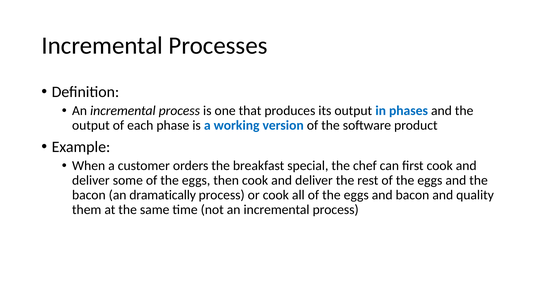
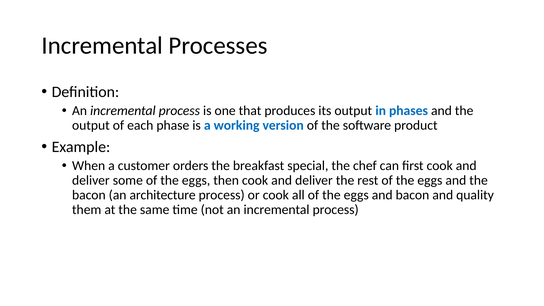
dramatically: dramatically -> architecture (163, 195)
